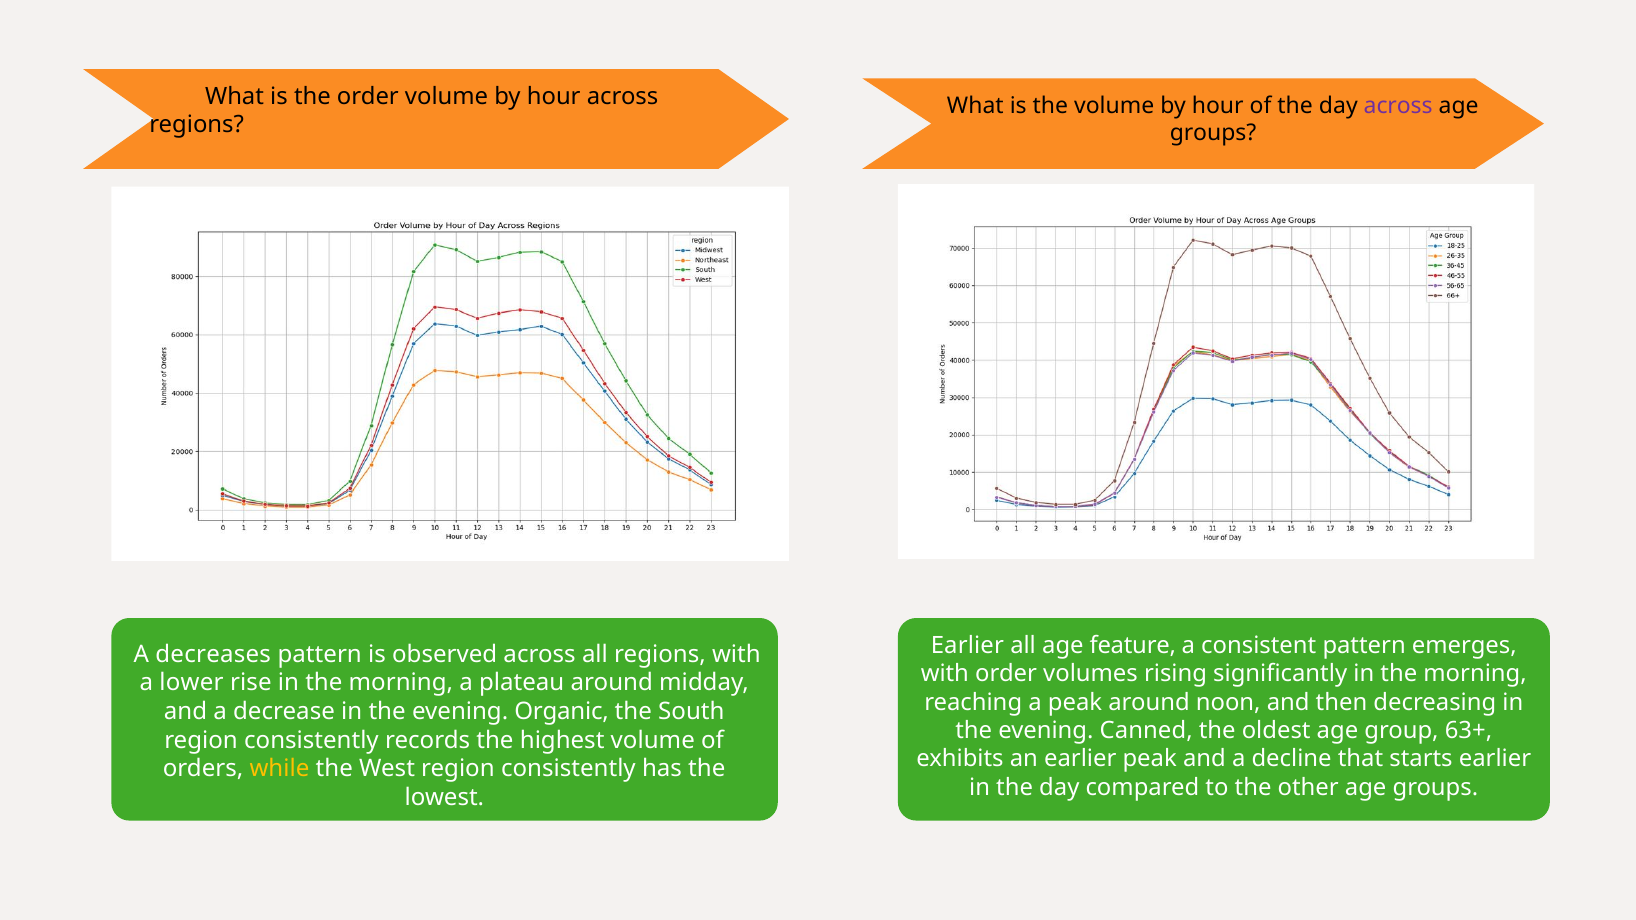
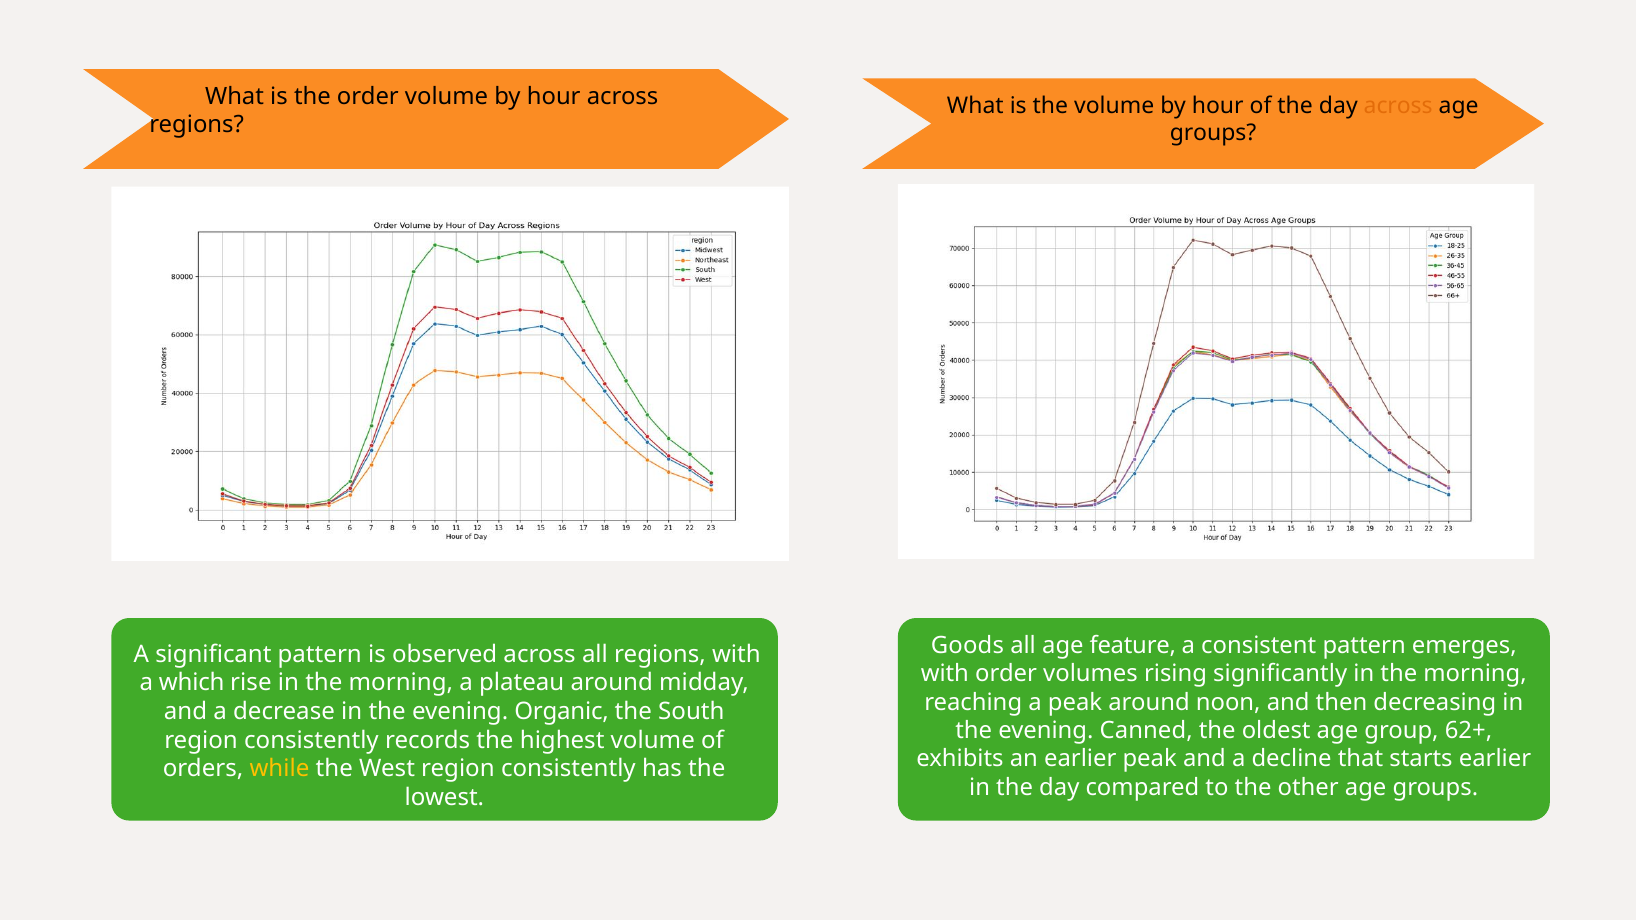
across colour: purple -> orange (1398, 106)
Earlier: Earlier -> Goods (967, 646)
decreases: decreases -> significant (213, 654)
lower: lower -> which (192, 683)
63+: 63+ -> 62+ (1469, 731)
